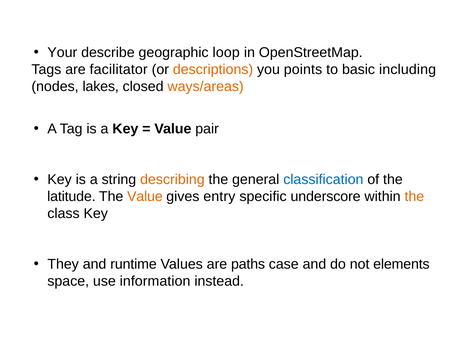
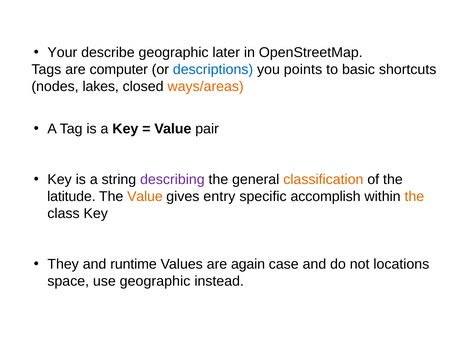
loop: loop -> later (226, 53)
facilitator: facilitator -> computer (119, 70)
descriptions colour: orange -> blue (213, 70)
including: including -> shortcuts (408, 70)
describing colour: orange -> purple (172, 180)
classification colour: blue -> orange (323, 180)
underscore: underscore -> accomplish (326, 197)
paths: paths -> again (248, 264)
elements: elements -> locations (401, 264)
use information: information -> geographic (155, 281)
